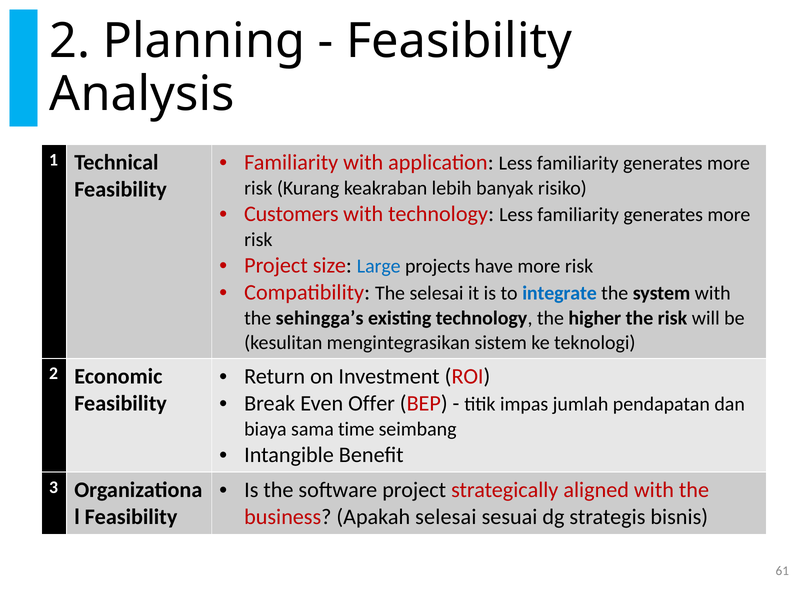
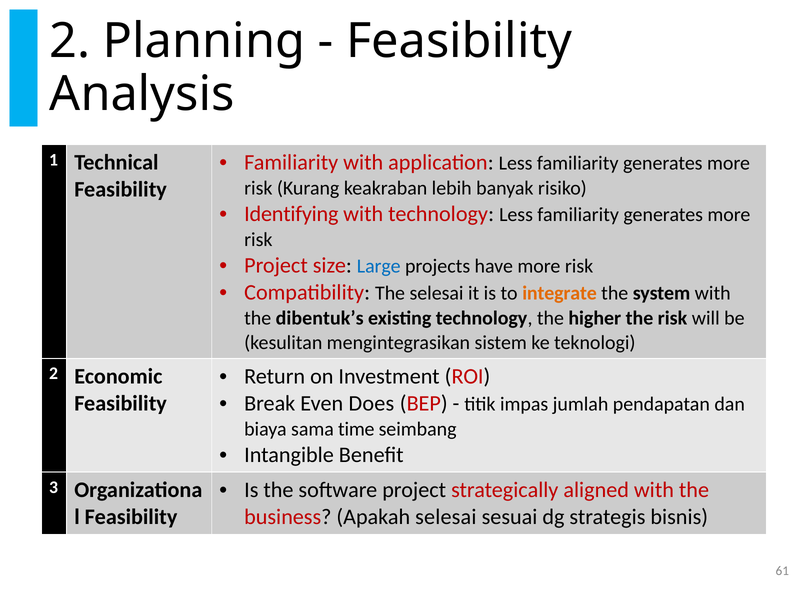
Customers: Customers -> Identifying (291, 214)
integrate colour: blue -> orange (560, 293)
sehingga’s: sehingga’s -> dibentuk’s (320, 318)
Offer: Offer -> Does (371, 403)
